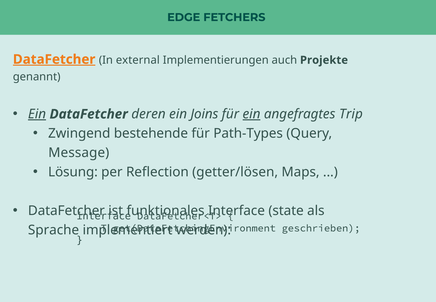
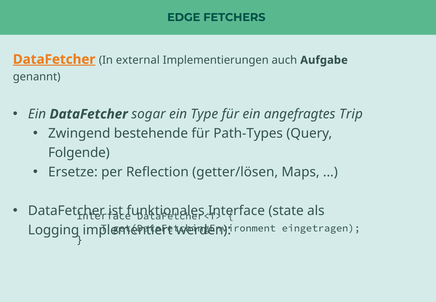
Projekte: Projekte -> Aufgabe (324, 60)
Ein underline: present -> none (37, 114)
deren: deren -> sogar (148, 114)
Joins: Joins -> Type (204, 114)
ein underline: present -> none (251, 114)
Message: Message -> Folgende (79, 153)
Lösung: Lösung -> Ersetze (73, 172)
geschrieben: geschrieben -> eingetragen (321, 228)
Sprache: Sprache -> Logging (54, 230)
